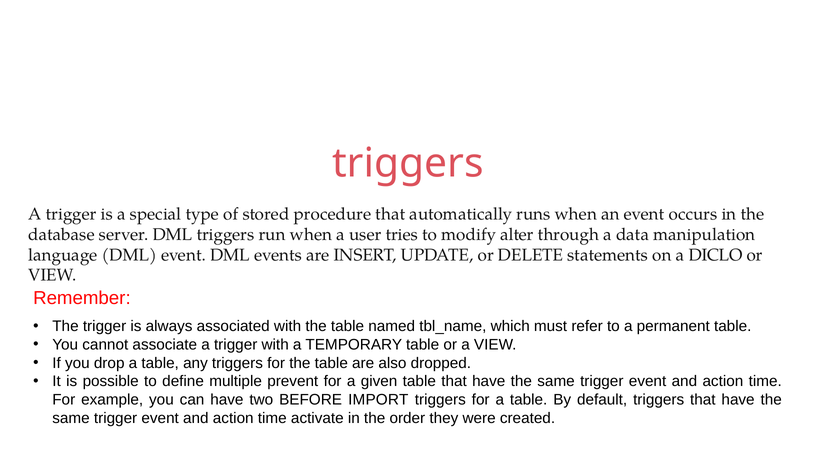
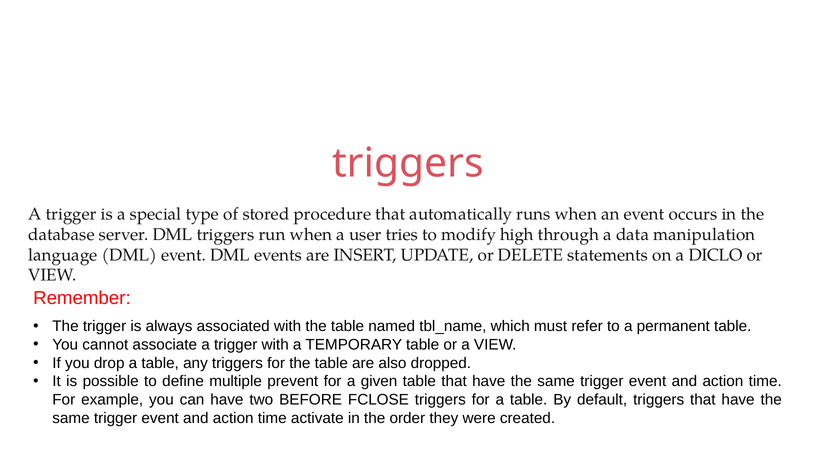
alter: alter -> high (517, 234)
IMPORT: IMPORT -> FCLOSE (378, 400)
